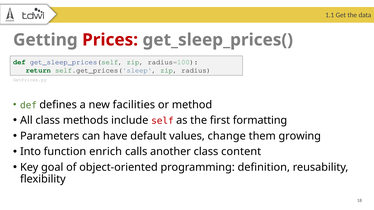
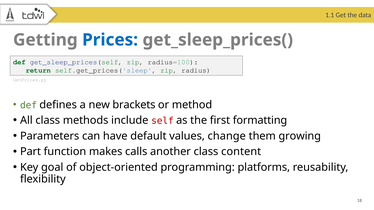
Prices colour: red -> blue (110, 40)
facilities: facilities -> brackets (134, 105)
Into: Into -> Part (31, 152)
enrich: enrich -> makes (106, 152)
definition: definition -> platforms (264, 168)
